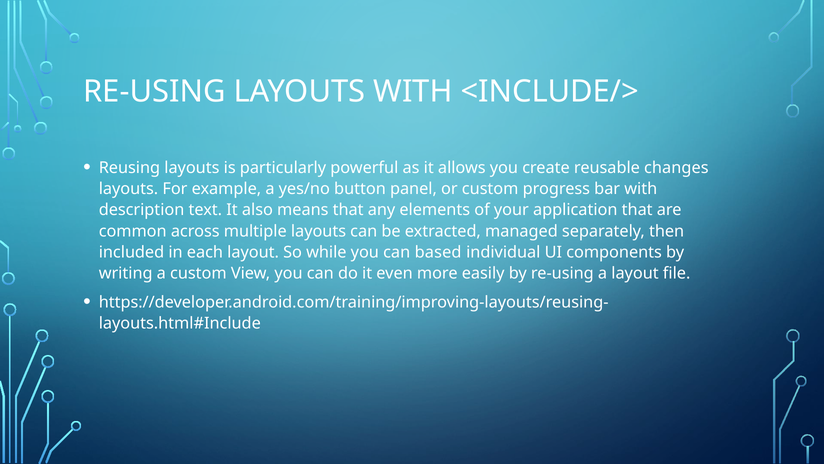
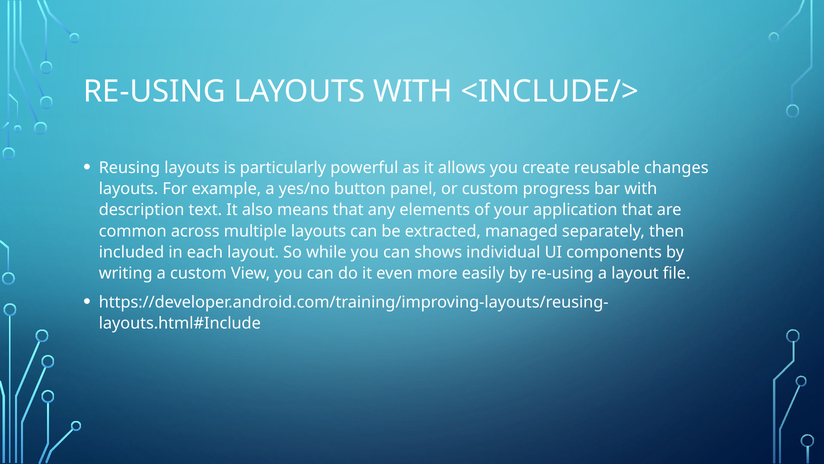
based: based -> shows (438, 252)
